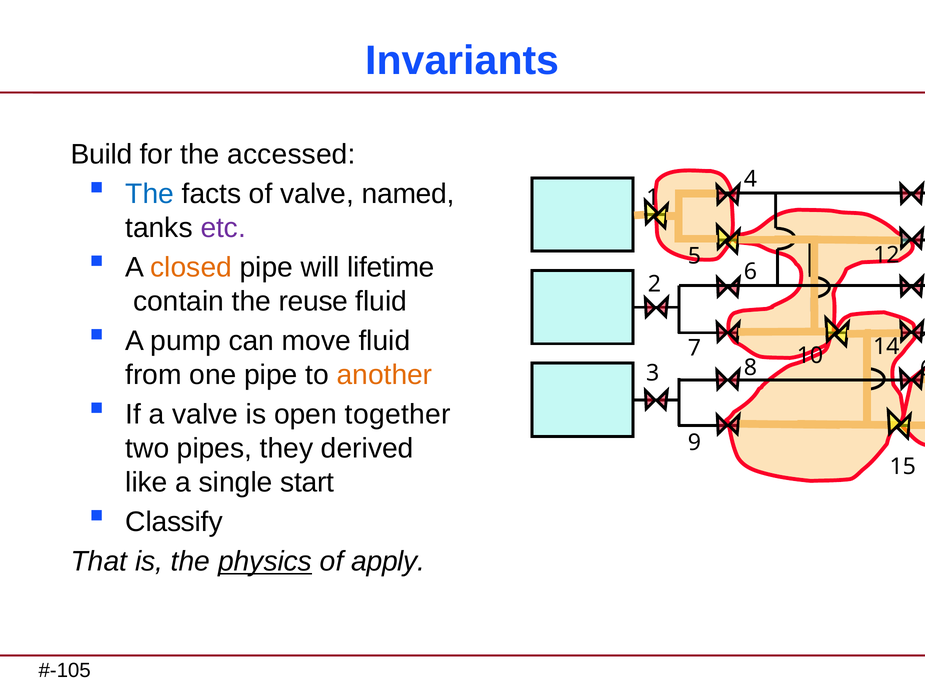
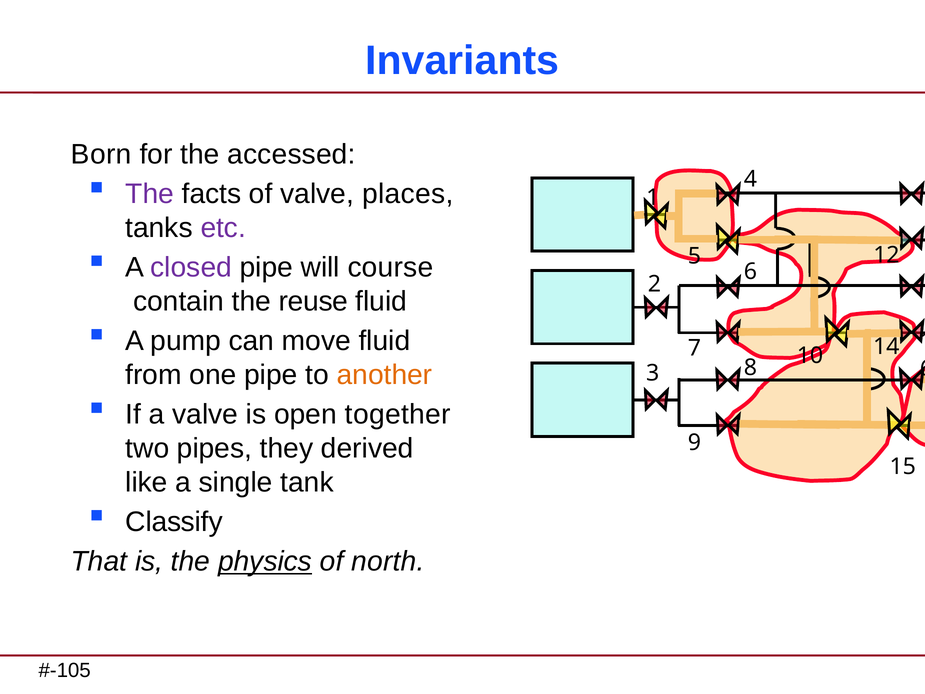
Build: Build -> Born (101, 154)
The colour: blue -> purple (150, 194)
named: named -> places (408, 194)
closed colour: orange -> purple (191, 267)
lifetime: lifetime -> course (391, 267)
start: start -> tank (307, 482)
apply: apply -> north (388, 561)
